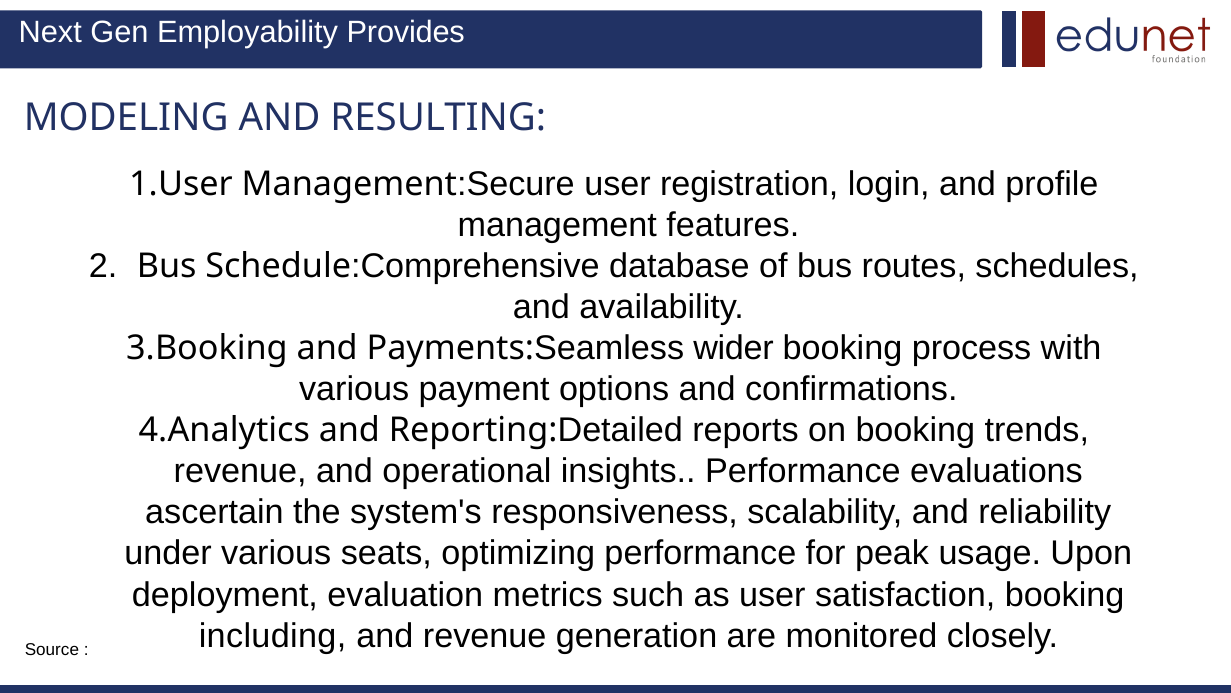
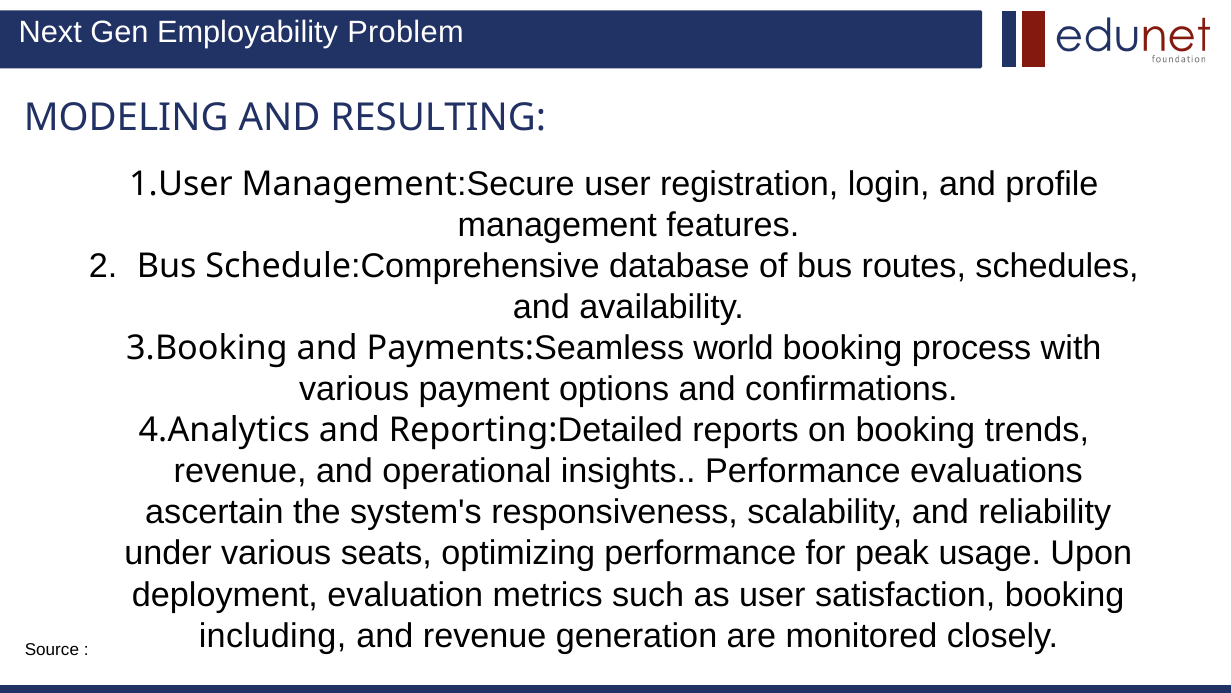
Provides: Provides -> Problem (405, 33)
wider: wider -> world (734, 348)
